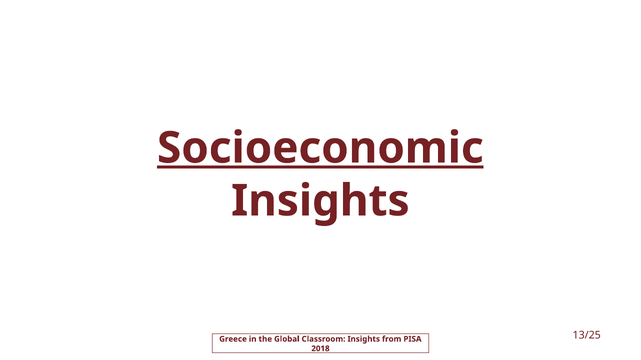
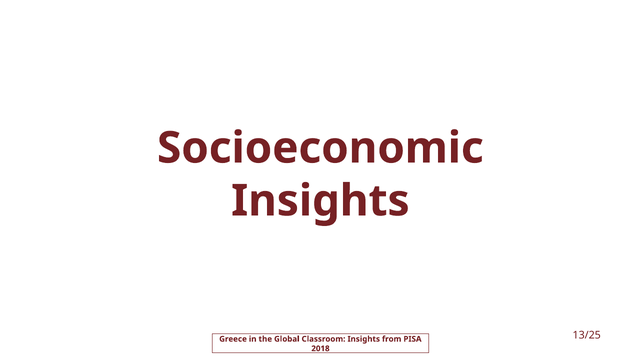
Socioeconomic underline: present -> none (320, 148)
